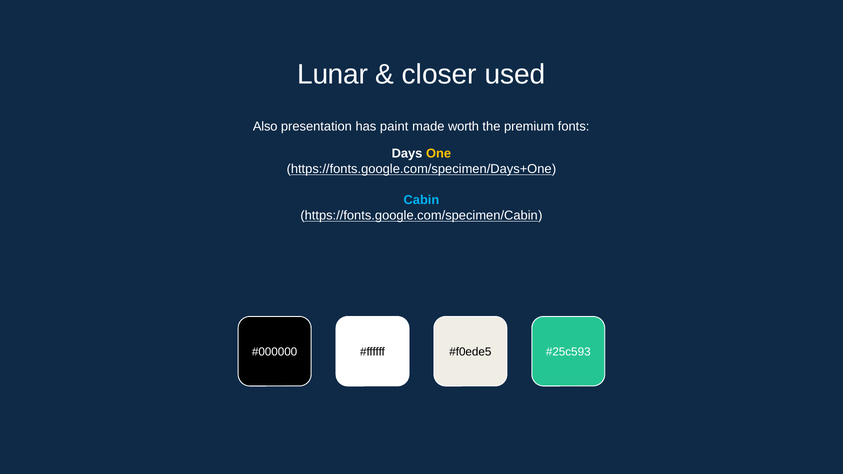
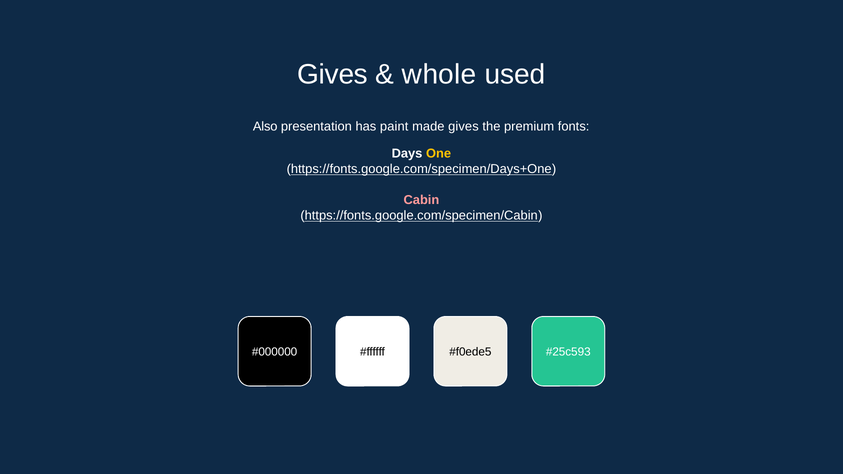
Lunar: Lunar -> Gives (333, 74)
closer: closer -> whole (439, 74)
made worth: worth -> gives (463, 127)
Cabin colour: light blue -> pink (421, 200)
